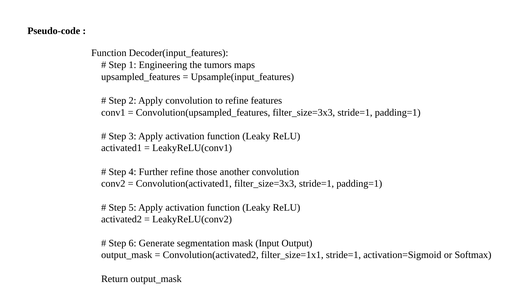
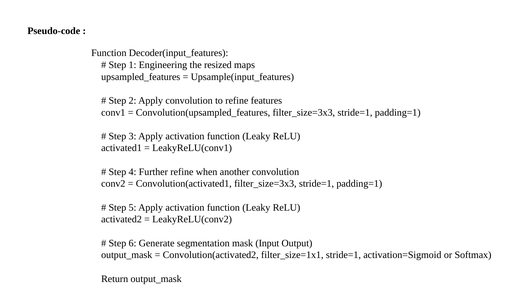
tumors: tumors -> resized (218, 65)
those: those -> when (207, 172)
